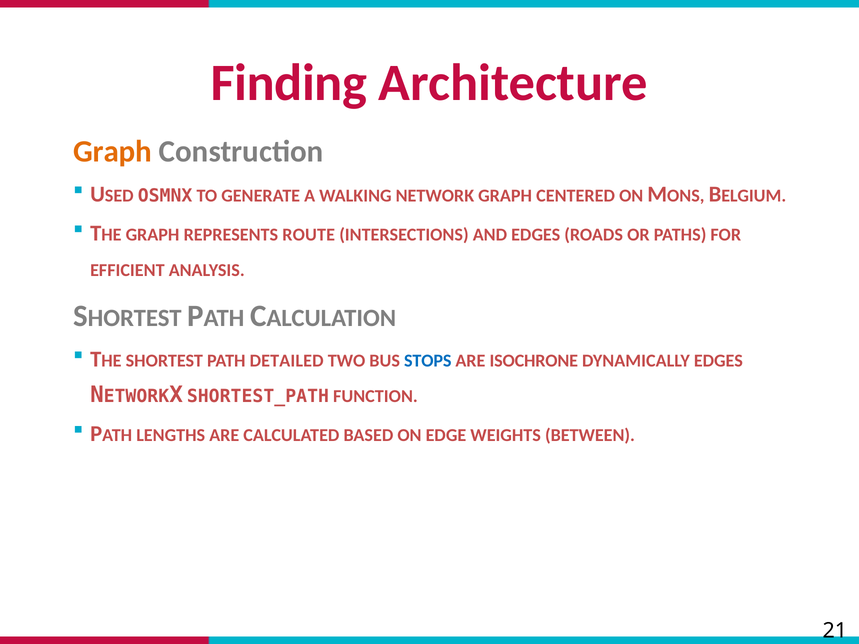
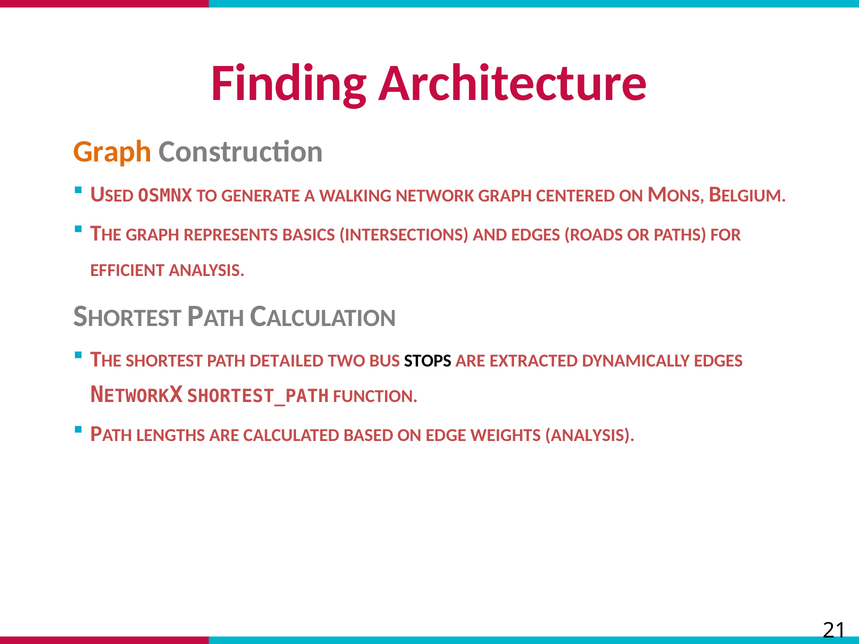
ROUTE: ROUTE -> BASICS (309, 235)
STOPS colour: blue -> black (428, 361)
ISOCHRONE: ISOCHRONE -> EXTRACTED (534, 361)
WEIGHTS BETWEEN: BETWEEN -> ANALYSIS (590, 435)
